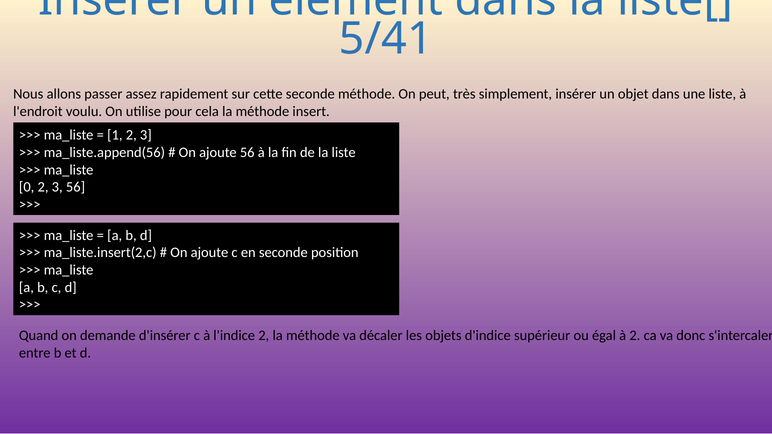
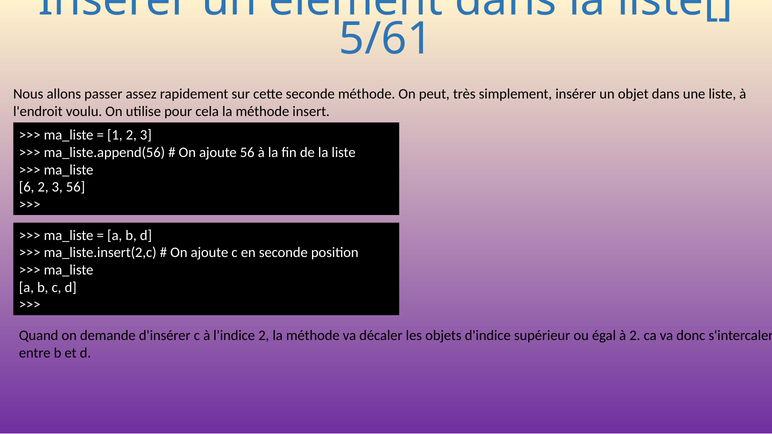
5/41: 5/41 -> 5/61 (386, 39)
0: 0 -> 6 (27, 187)
